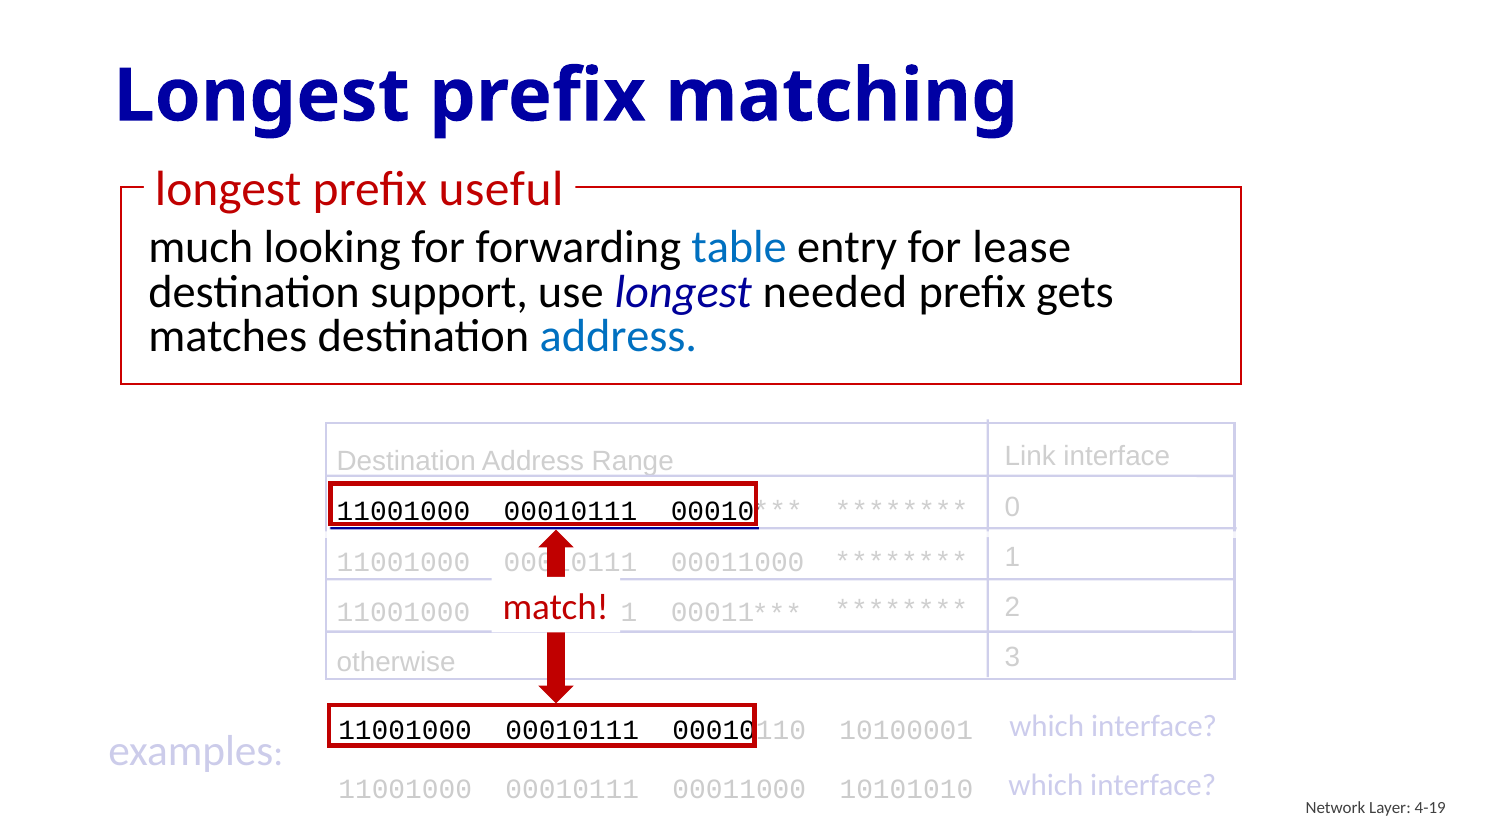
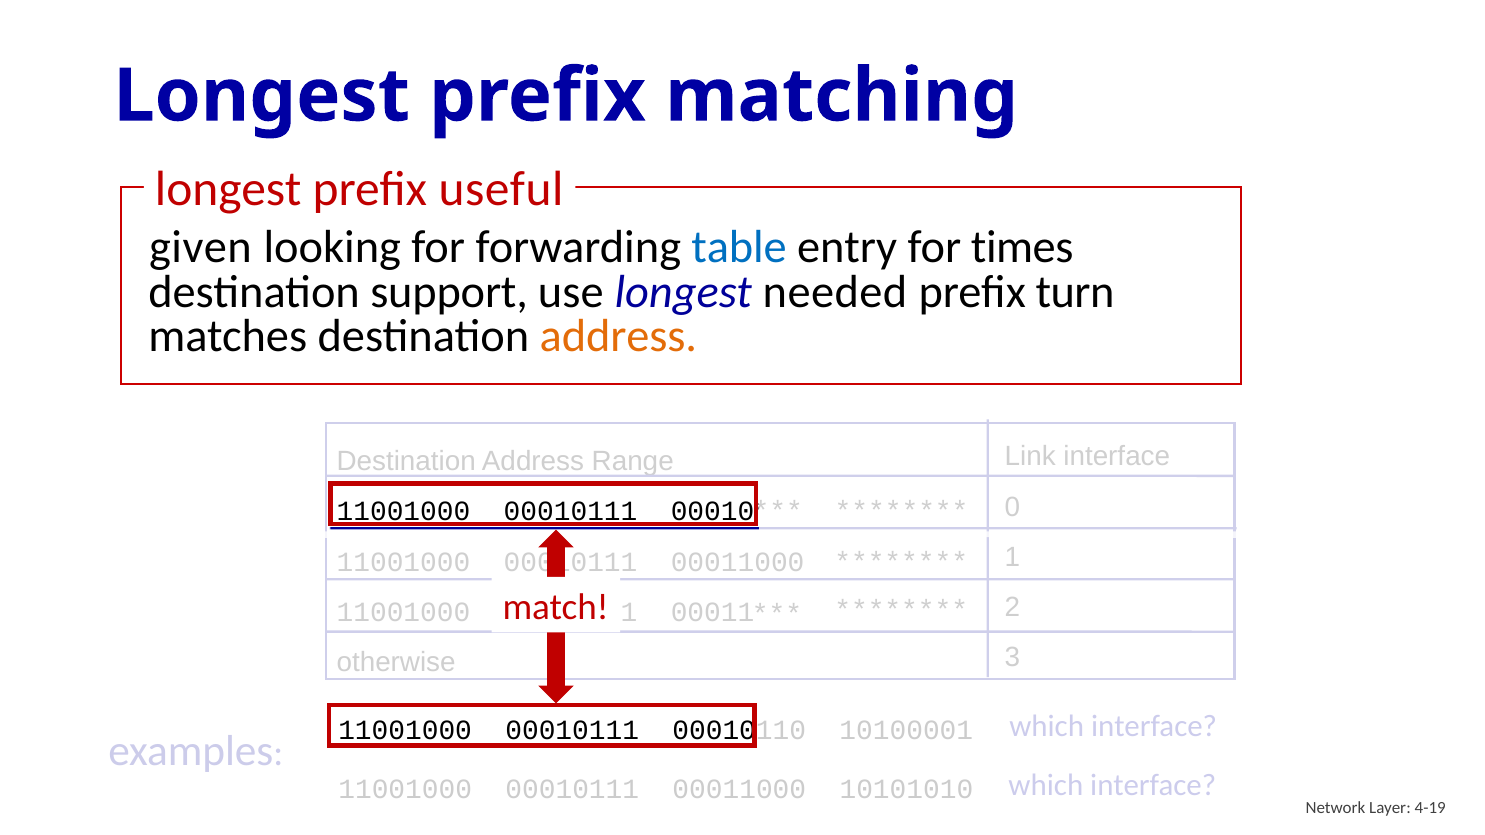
much: much -> given (201, 248)
lease: lease -> times (1022, 248)
gets: gets -> turn (1075, 292)
address colour: blue -> orange (618, 337)
